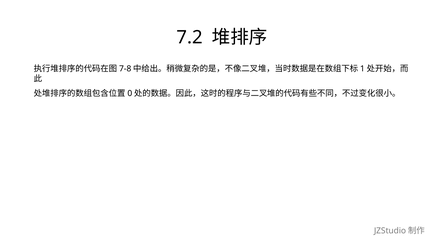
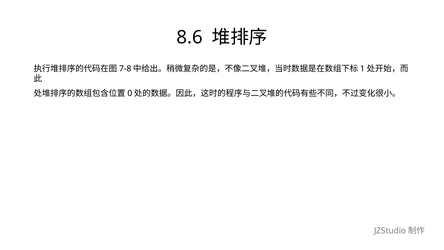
7.2: 7.2 -> 8.6 (190, 37)
